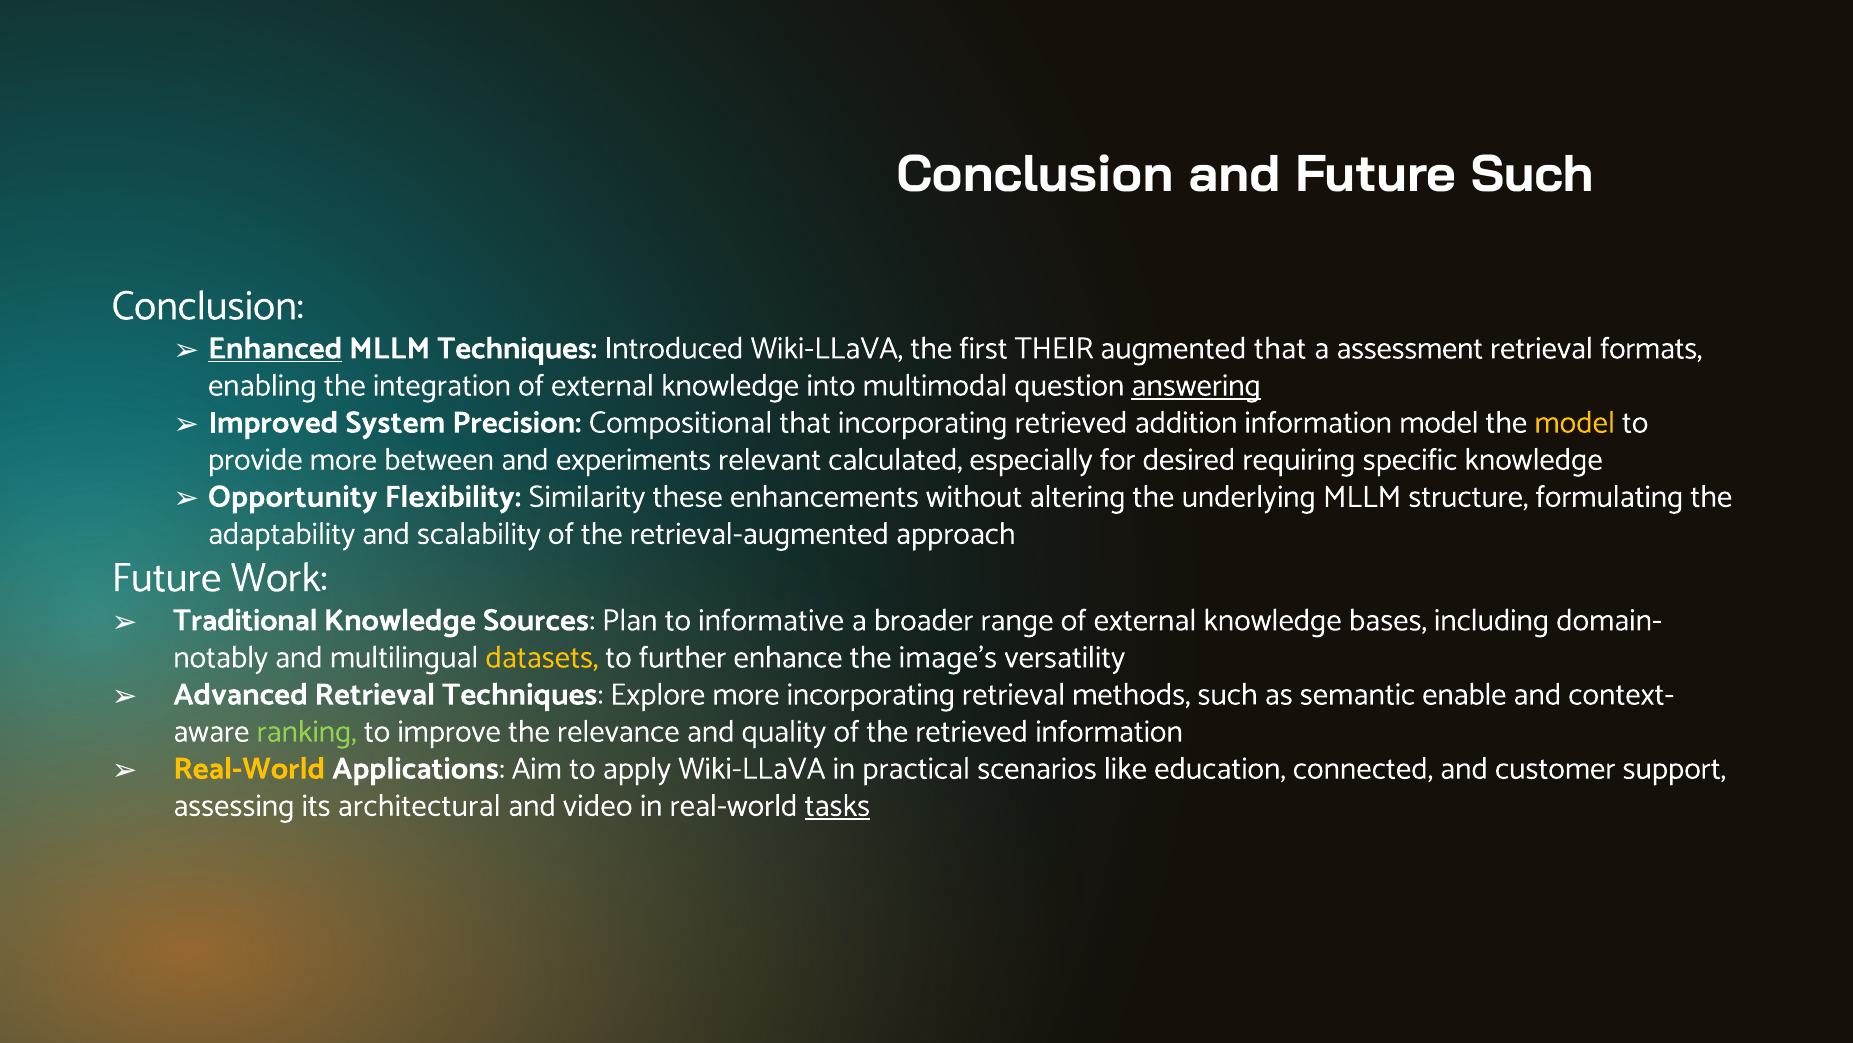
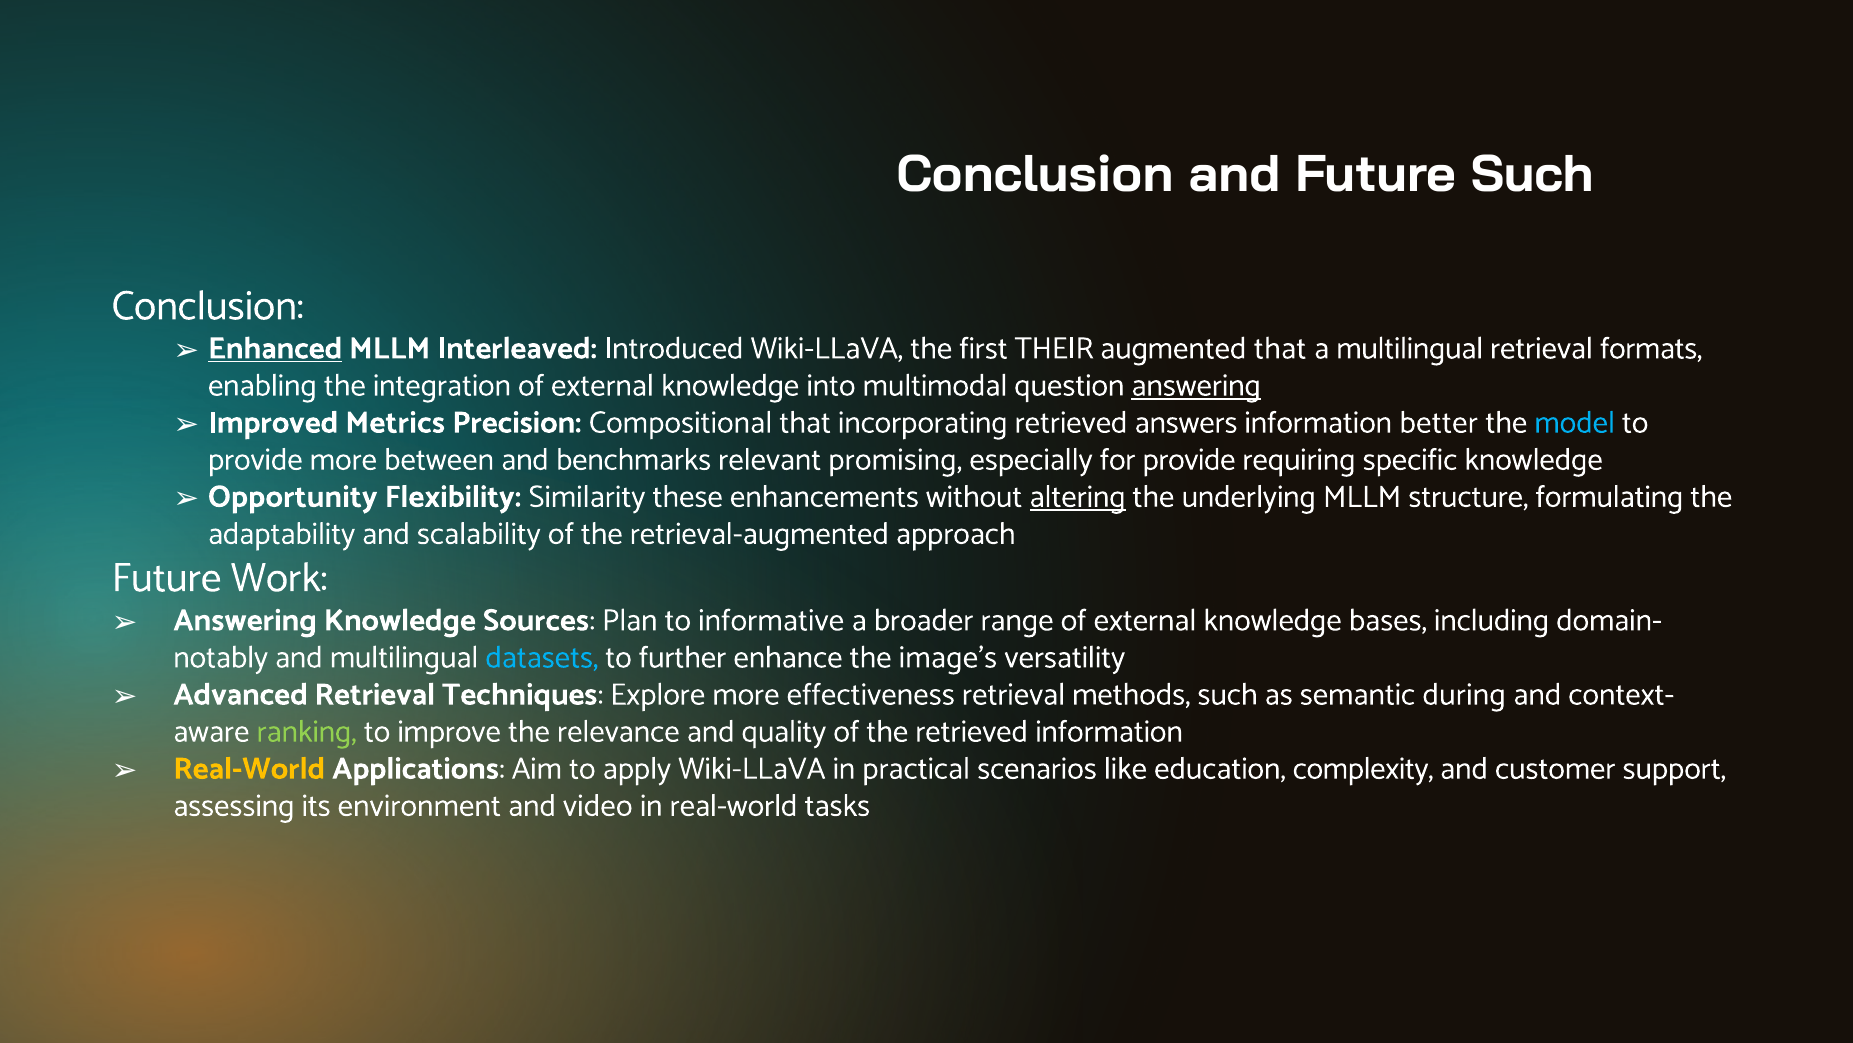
MLLM Techniques: Techniques -> Interleaved (517, 348)
a assessment: assessment -> multilingual (1410, 348)
System: System -> Metrics (395, 422)
addition: addition -> answers (1186, 422)
information model: model -> better (1439, 422)
model colour: yellow -> light blue (1575, 422)
experiments: experiments -> benchmarks (634, 459)
calculated: calculated -> promising (895, 459)
for desired: desired -> provide (1189, 459)
altering underline: none -> present (1078, 496)
Traditional: Traditional -> Answering (245, 620)
datasets colour: yellow -> light blue (542, 657)
more incorporating: incorporating -> effectiveness (871, 694)
enable: enable -> during (1464, 694)
connected: connected -> complexity (1363, 768)
architectural: architectural -> environment (419, 805)
tasks underline: present -> none (837, 805)
